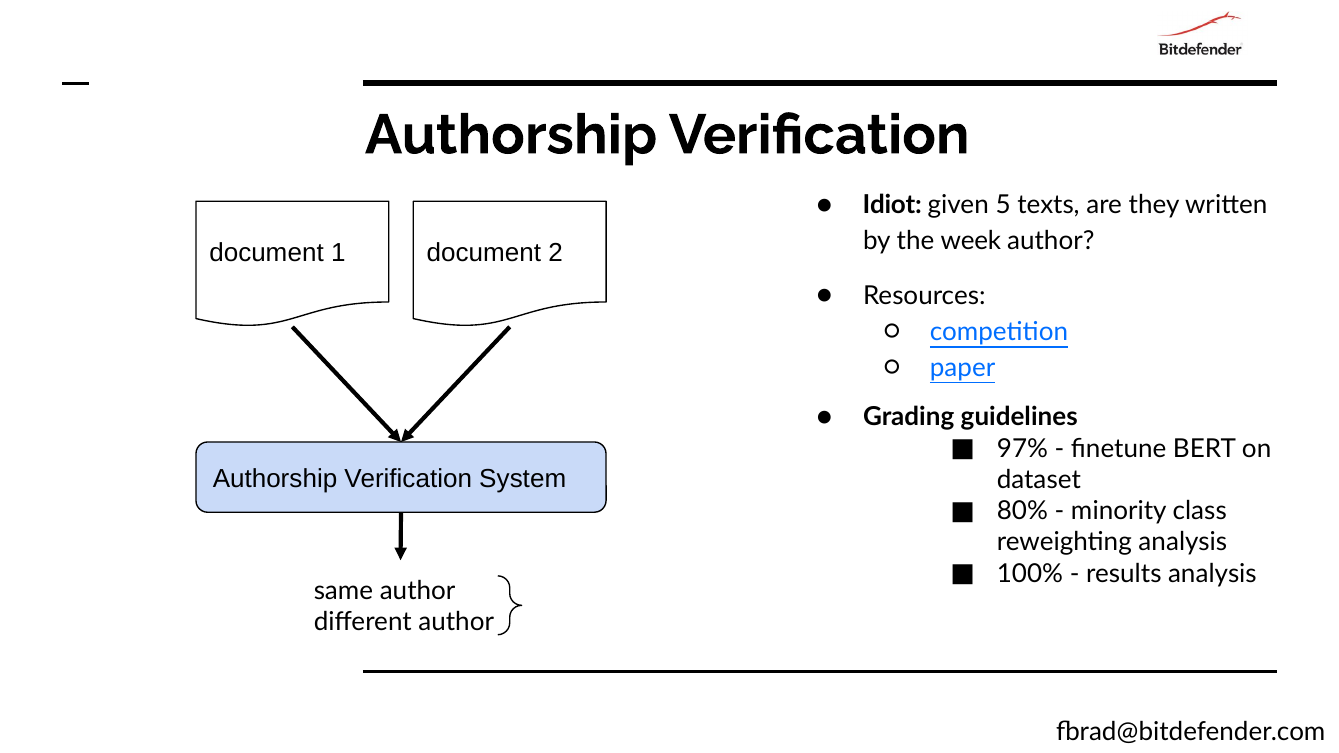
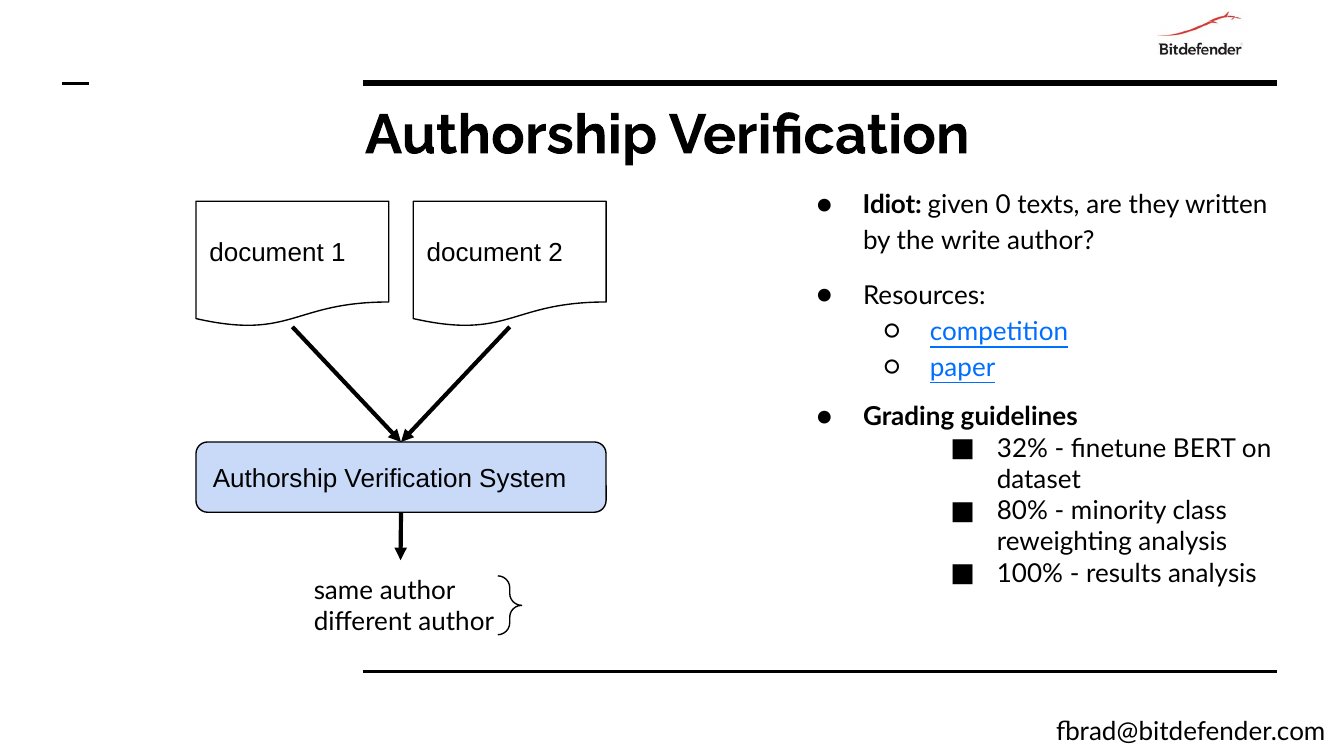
5: 5 -> 0 (1003, 205)
week: week -> write (971, 241)
97%: 97% -> 32% (1022, 449)
